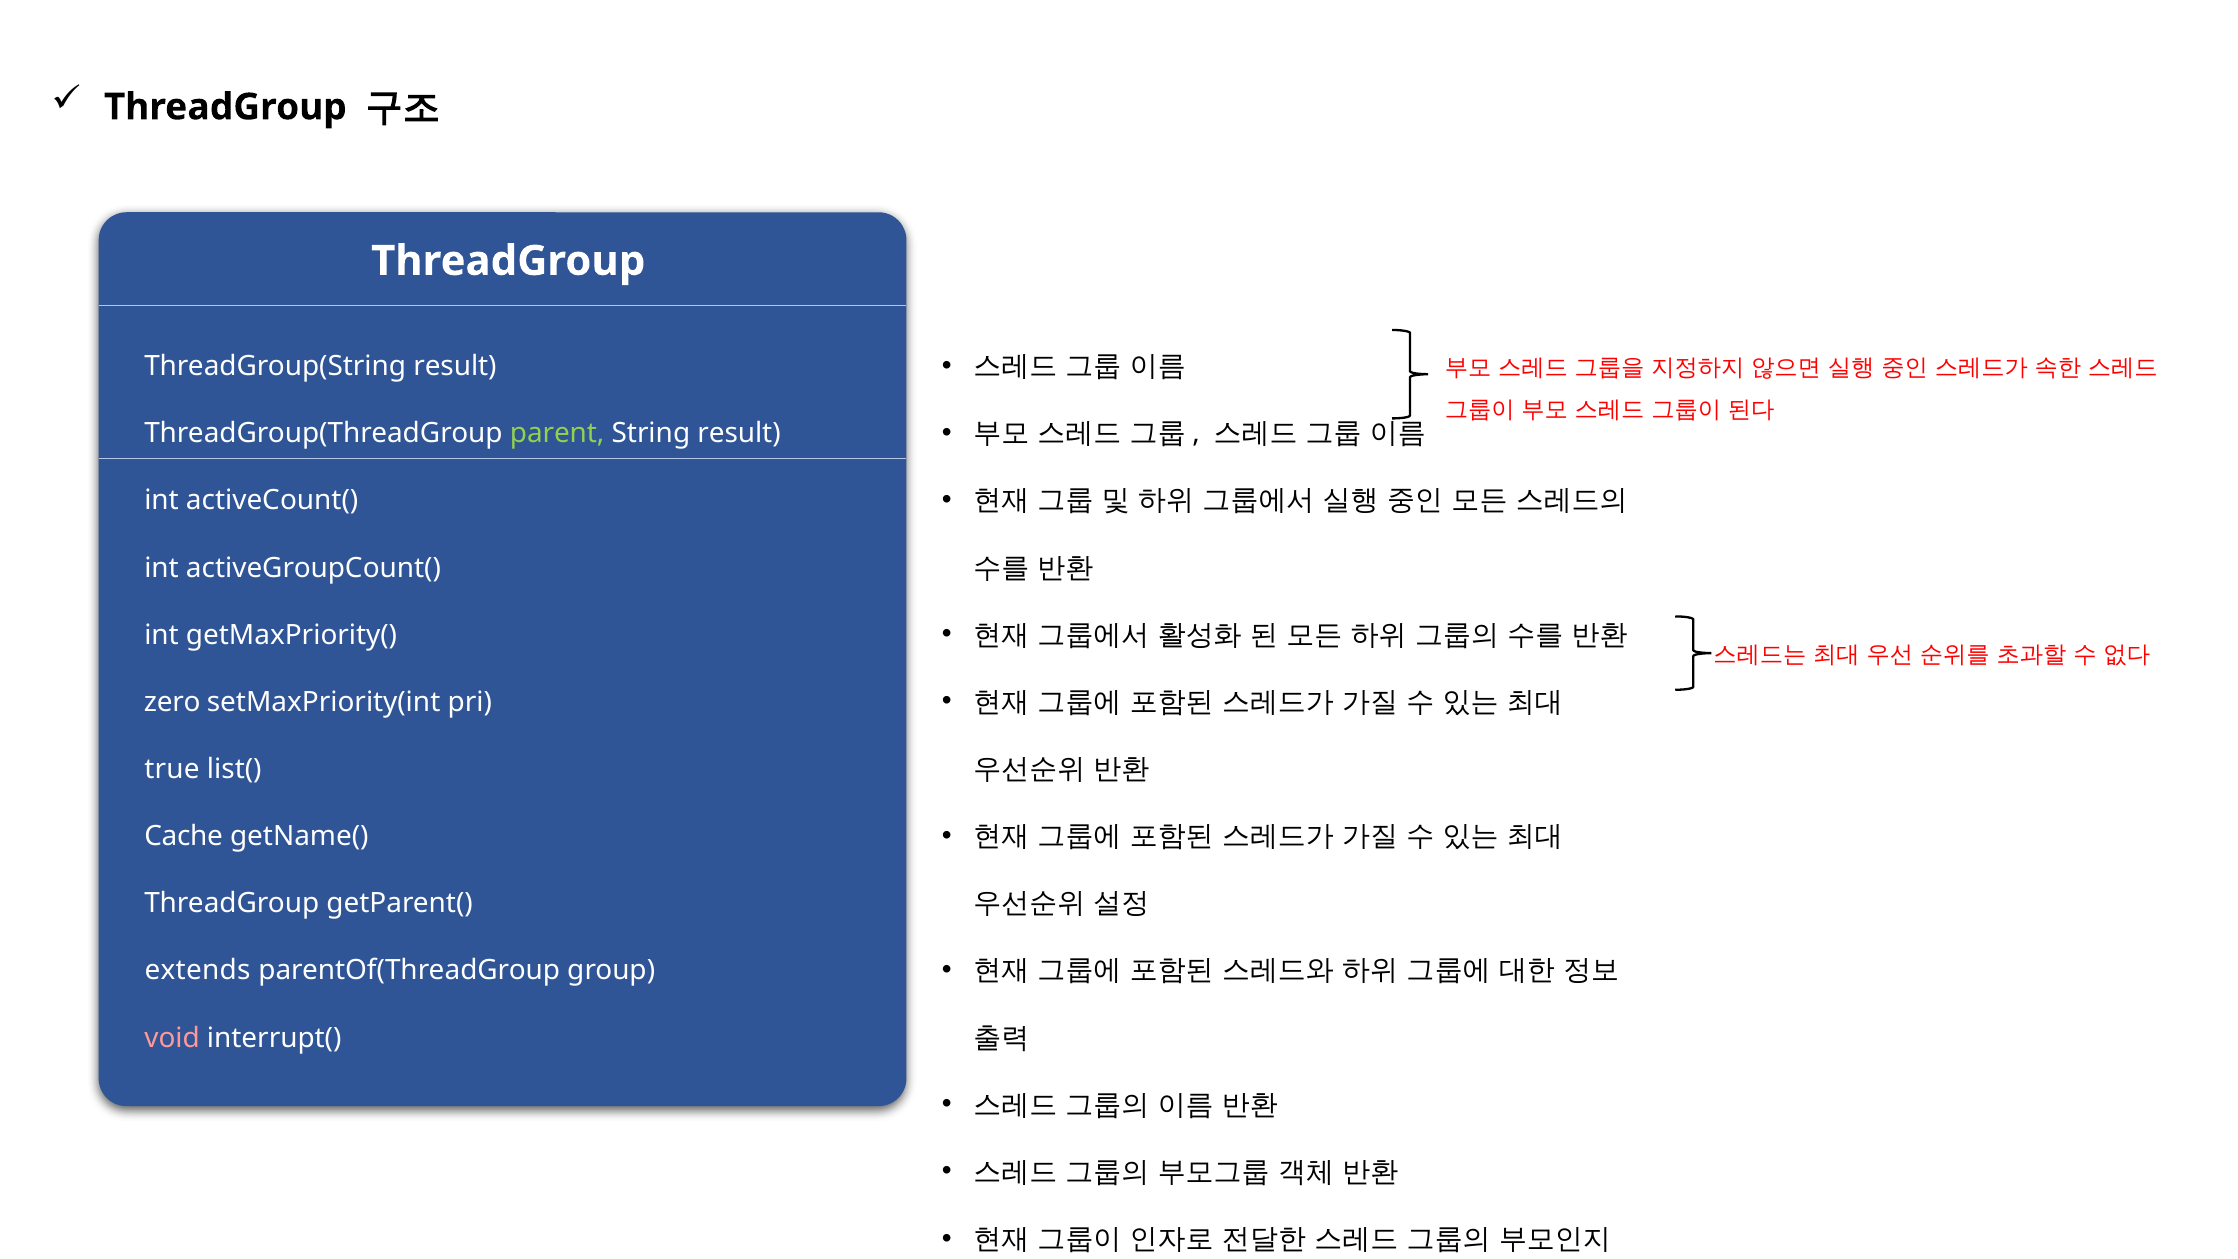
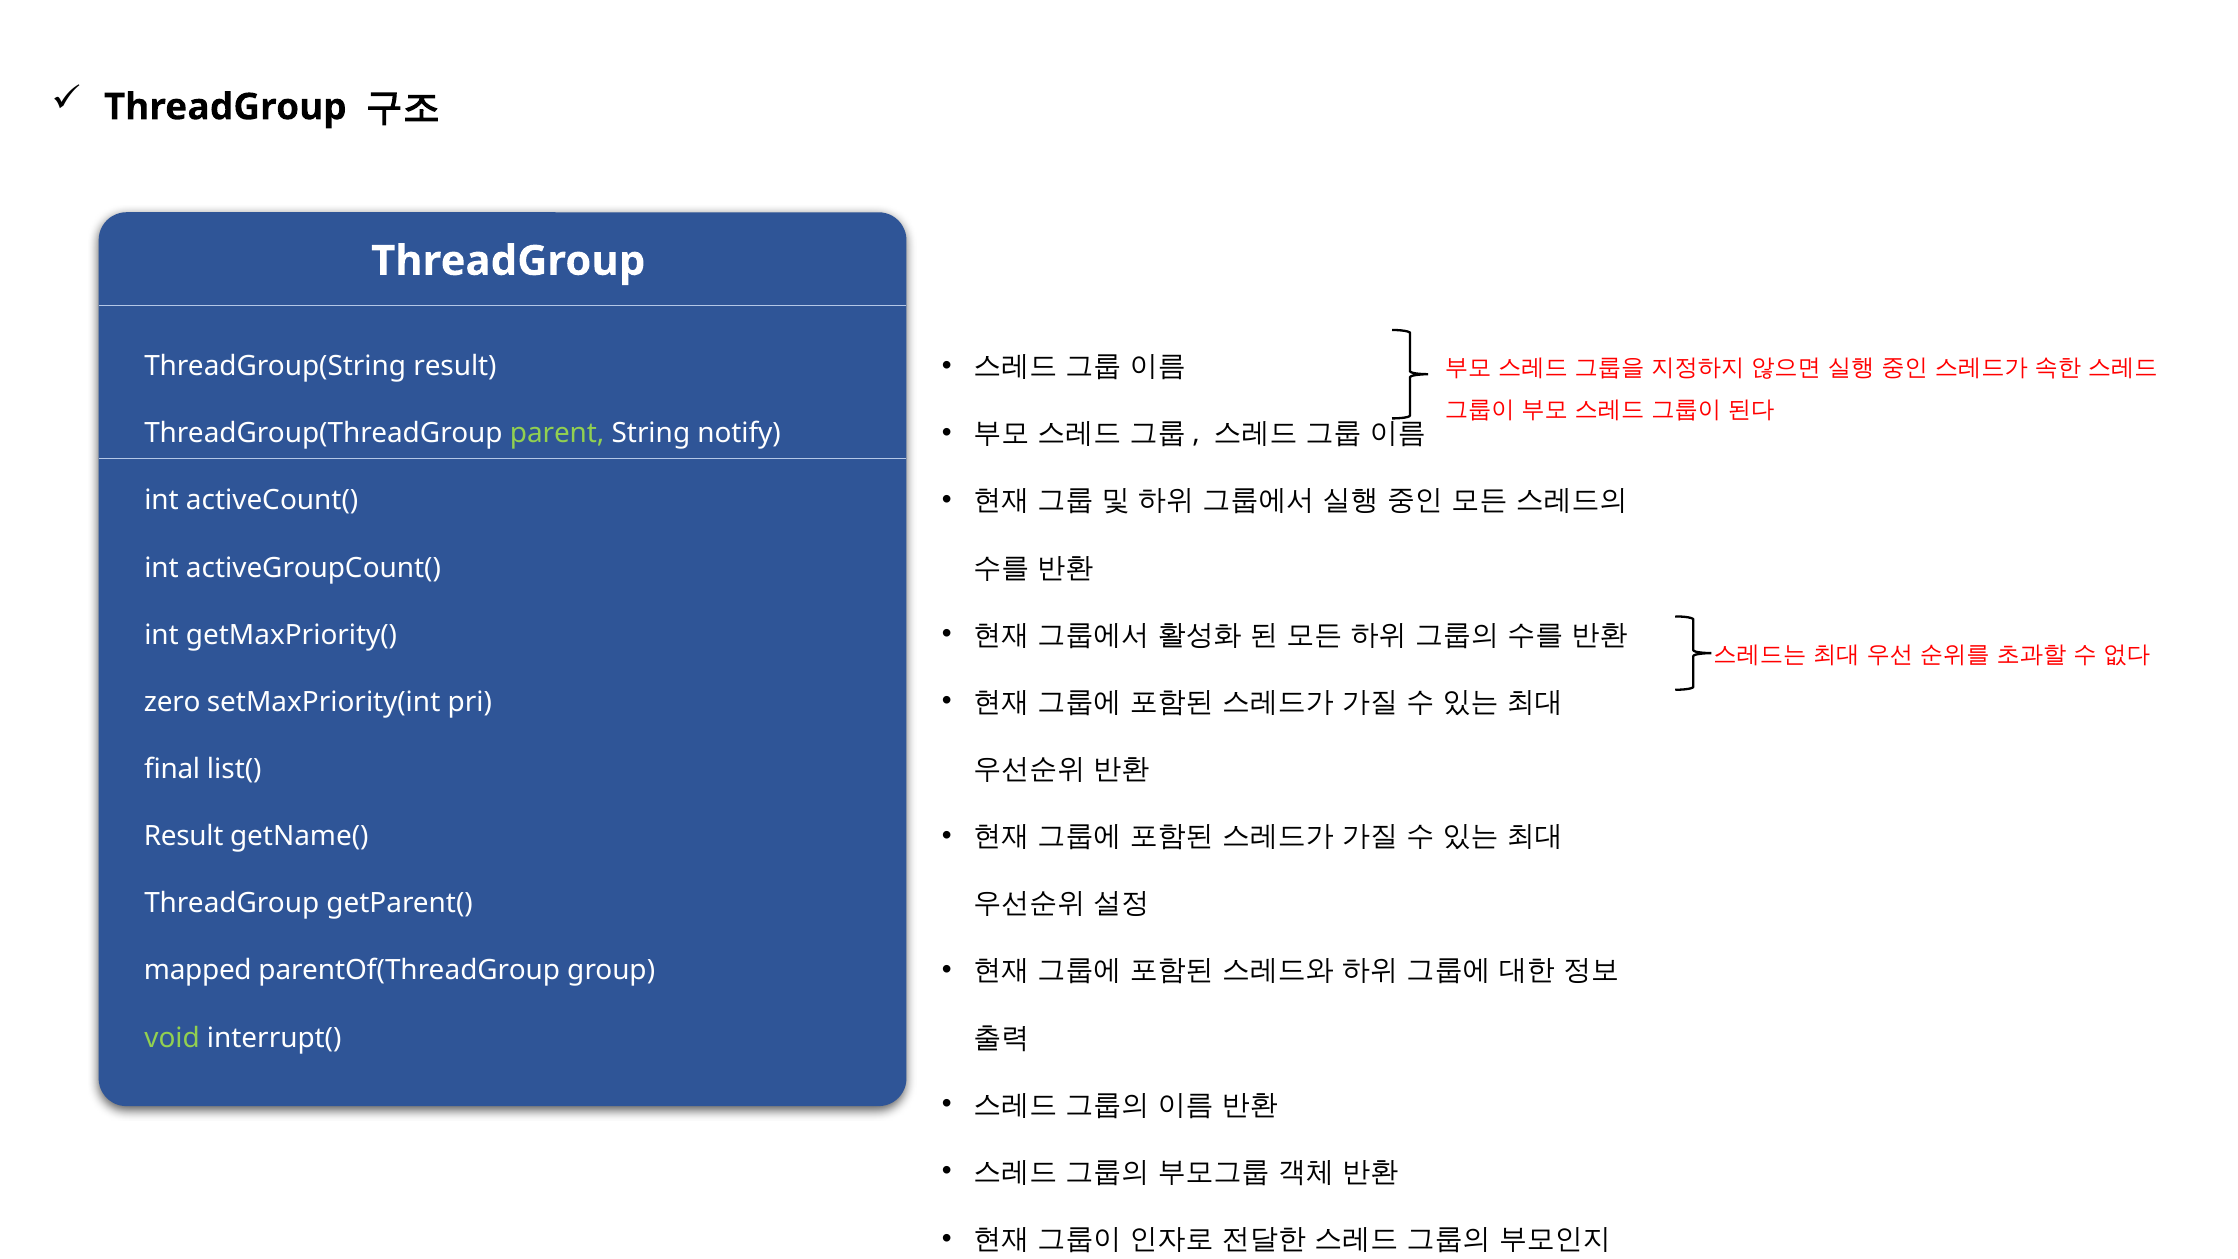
String result: result -> notify (739, 434)
true: true -> final (172, 769)
Cache: Cache -> Result (184, 836)
extends: extends -> mapped (198, 971)
void colour: pink -> light green (172, 1038)
